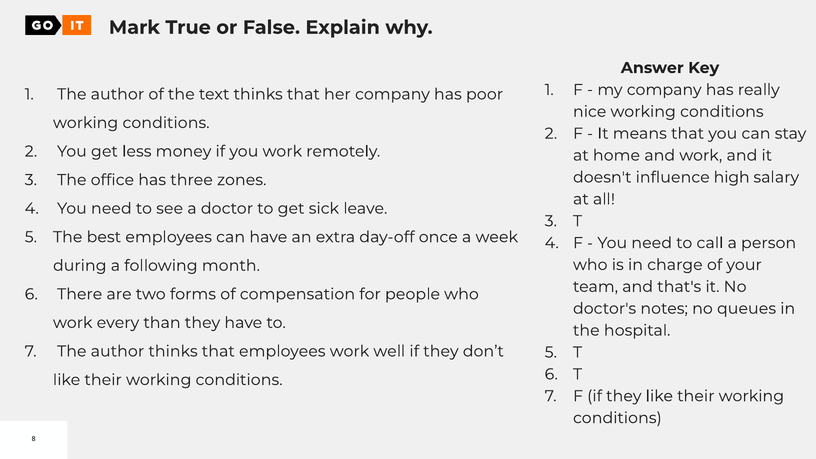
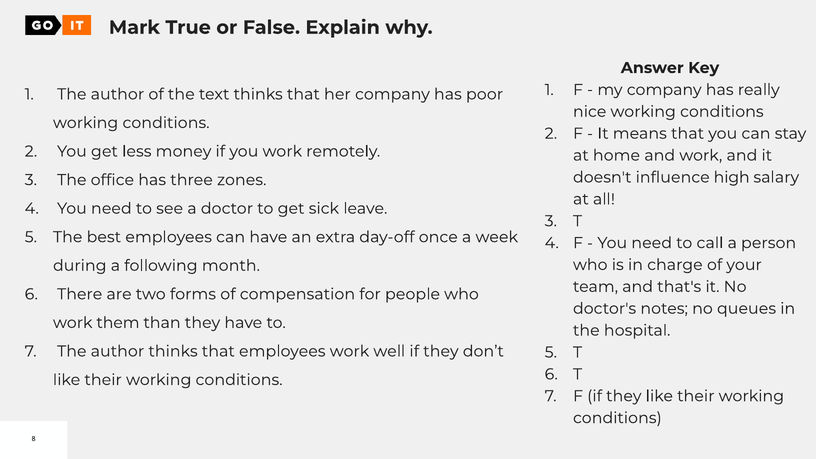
every: every -> them (118, 323)
